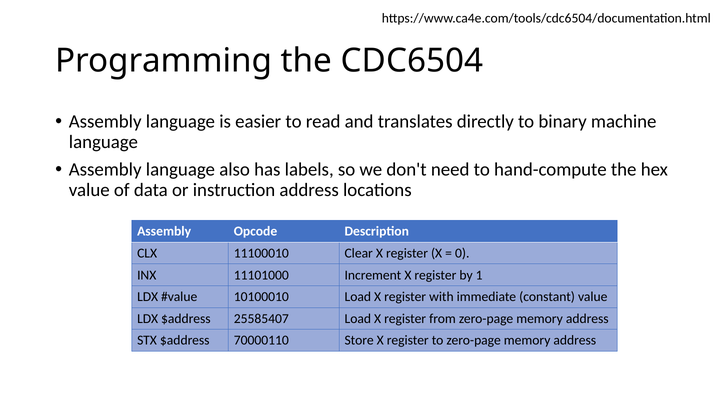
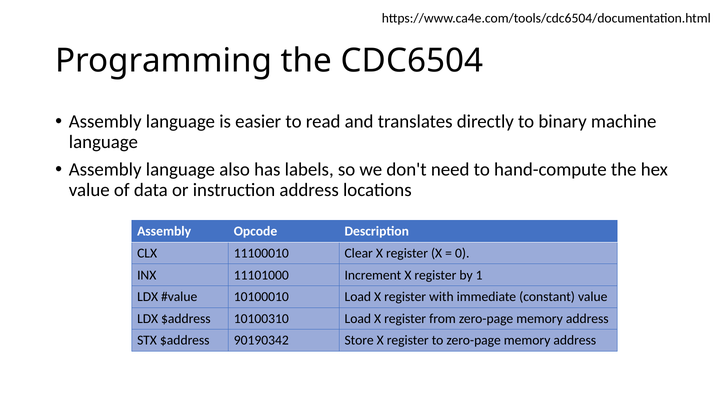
25585407: 25585407 -> 10100310 (261, 318)
70000110: 70000110 -> 90190342 (261, 340)
